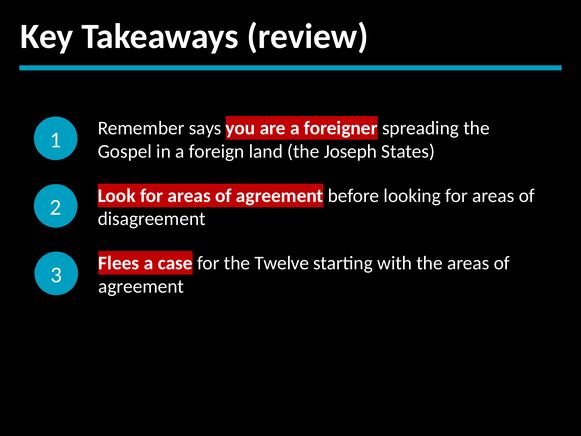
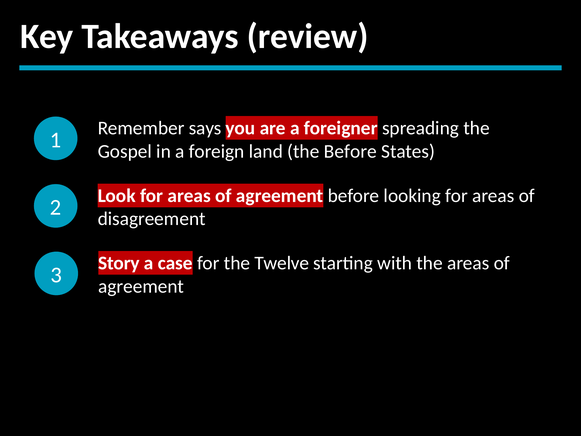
the Joseph: Joseph -> Before (350, 151)
Flees: Flees -> Story (119, 263)
